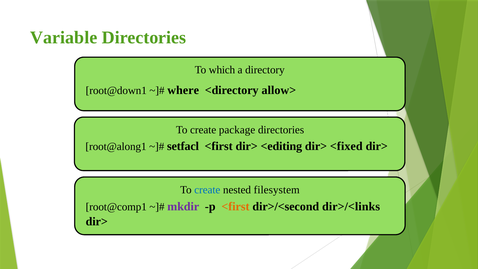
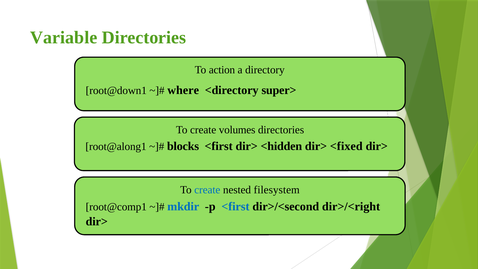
which: which -> action (222, 70)
allow>: allow> -> super> (279, 90)
package: package -> volumes (237, 130)
setfacl: setfacl -> blocks (183, 146)
<editing: <editing -> <hidden (281, 146)
mkdir colour: purple -> blue (183, 206)
<first colour: orange -> blue (235, 206)
dir>/<links: dir>/<links -> dir>/<right (351, 206)
